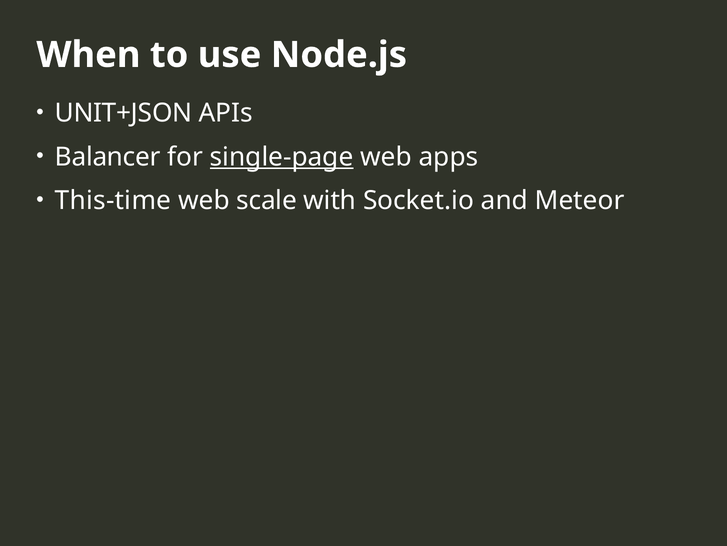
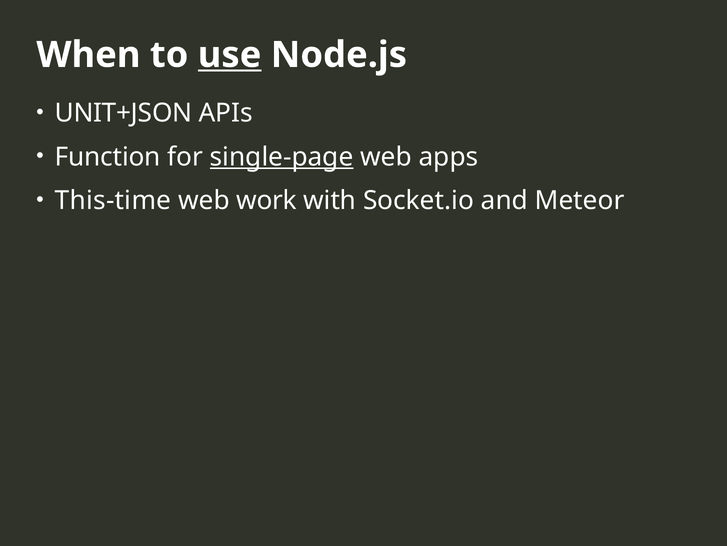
use underline: none -> present (230, 55)
Balancer: Balancer -> Function (108, 157)
scale: scale -> work (267, 200)
